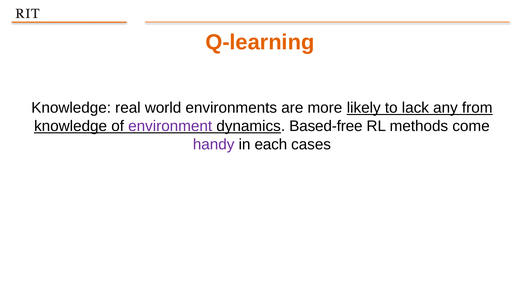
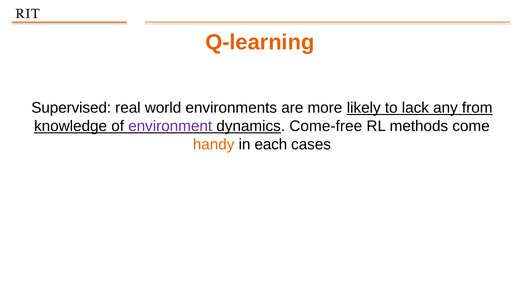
Knowledge: Knowledge -> Supervised (71, 108)
Based-free: Based-free -> Come-free (326, 126)
handy colour: purple -> orange (214, 144)
